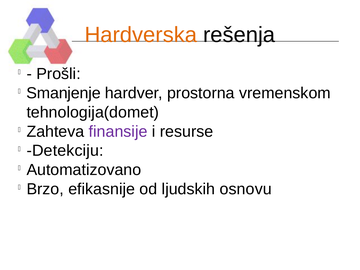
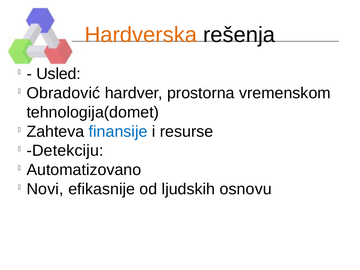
Prošli: Prošli -> Usled (59, 74)
Smanjenje: Smanjenje -> Obradović (63, 93)
finansije colour: purple -> blue (118, 131)
Brzo: Brzo -> Novi (45, 189)
